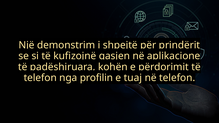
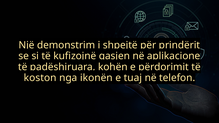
telefon: telefon -> koston (40, 78)
profilin: profilin -> ikonën (96, 78)
